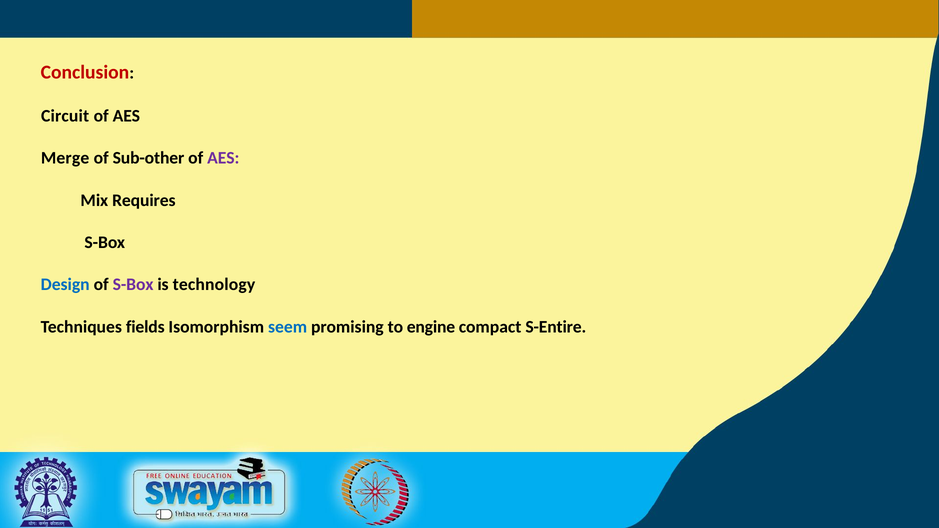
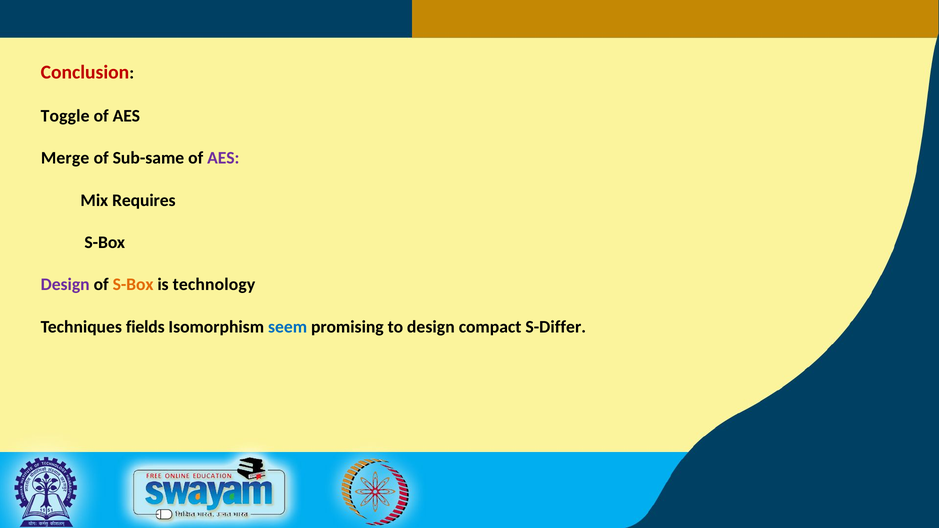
Circuit: Circuit -> Toggle (65, 116)
Sub-other: Sub-other -> Sub-same (148, 158)
Design colour: blue -> purple (65, 285)
S-Box colour: purple -> orange (133, 285)
to engine: engine -> design (431, 327)
S-Entire: S-Entire -> S-Differ (556, 327)
